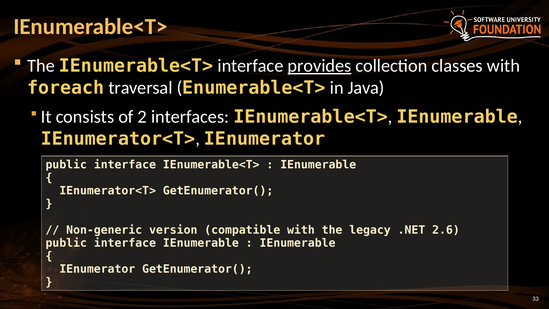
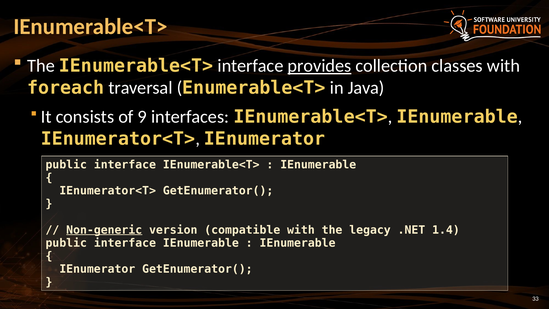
2: 2 -> 9 (142, 117)
Non-generic underline: none -> present (104, 230)
2.6: 2.6 -> 1.4 (446, 230)
